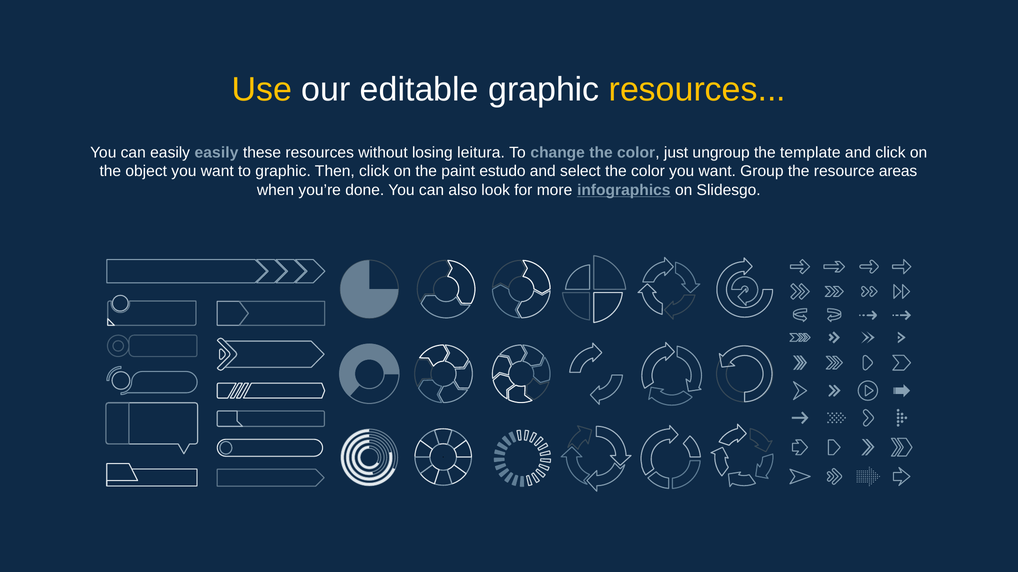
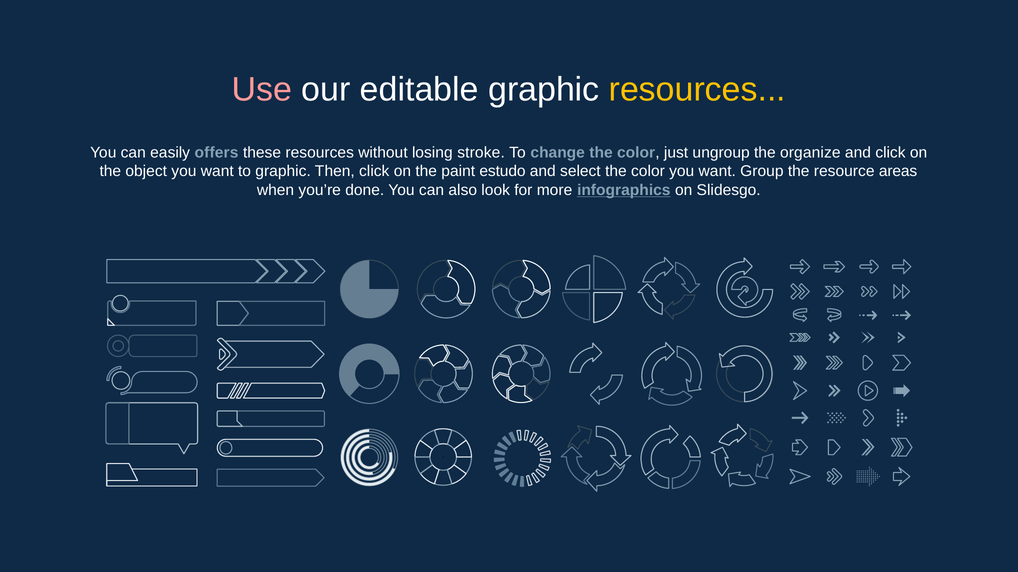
Use colour: yellow -> pink (262, 90)
easily easily: easily -> offers (217, 153)
leitura: leitura -> stroke (481, 153)
template: template -> organize (810, 153)
